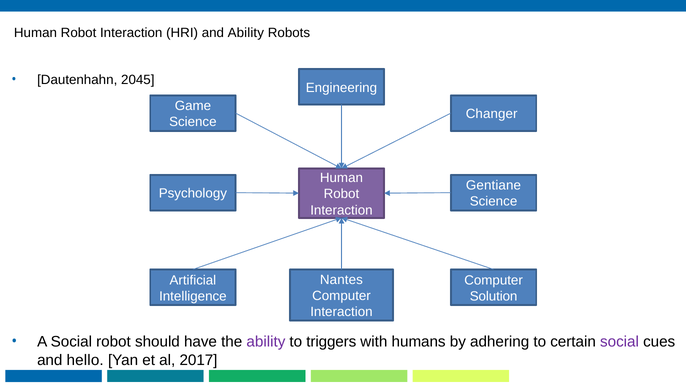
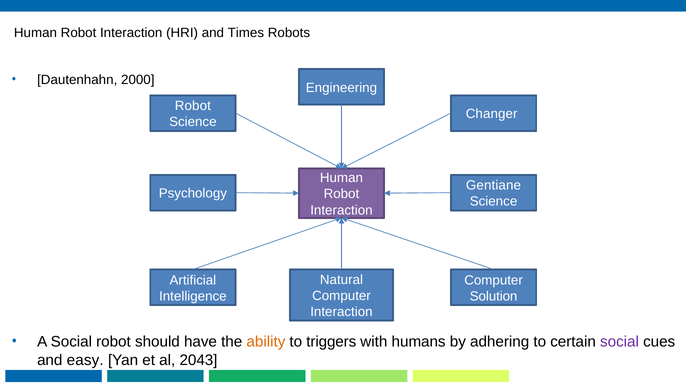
and Ability: Ability -> Times (246, 33)
2045: 2045 -> 2000 (138, 80)
Game: Game -> Robot (193, 106)
Nantes: Nantes -> Natural (341, 280)
ability colour: purple -> orange (266, 342)
hello: hello -> easy (85, 360)
2017: 2017 -> 2043 (198, 360)
